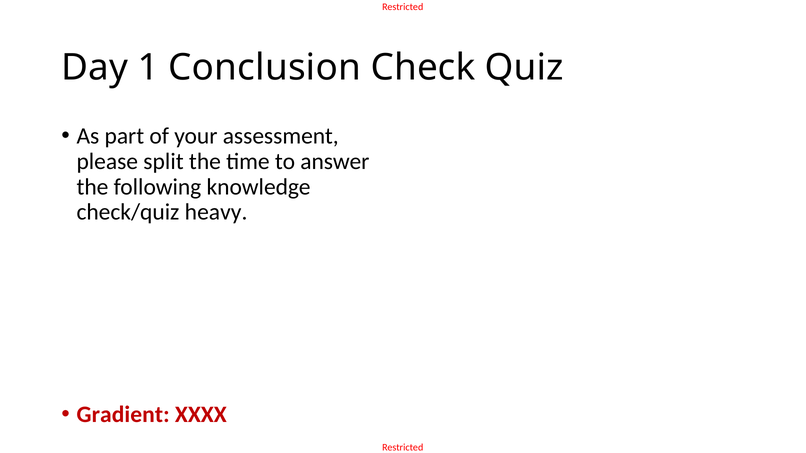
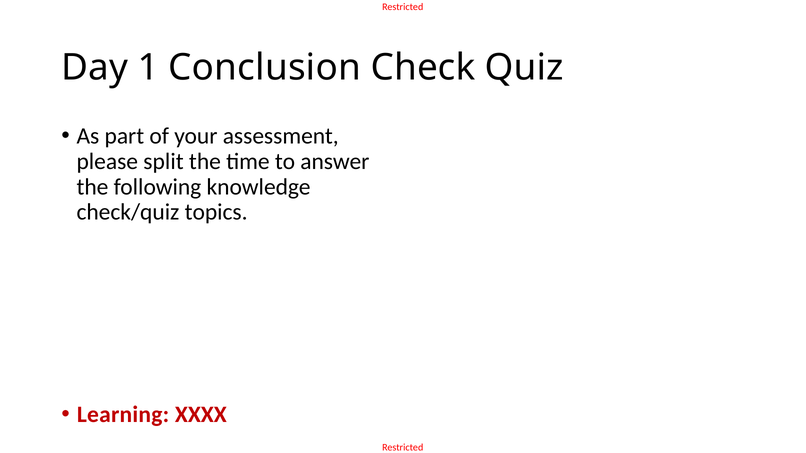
heavy: heavy -> topics (216, 212)
Gradient: Gradient -> Learning (123, 415)
